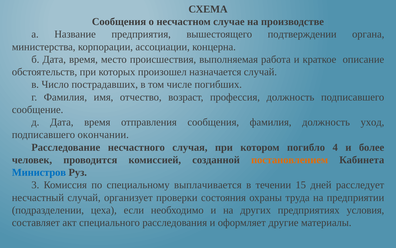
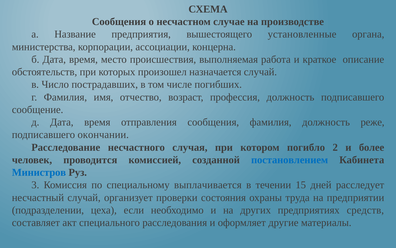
подтверждении: подтверждении -> установленные (302, 34)
уход: уход -> реже (373, 122)
4: 4 -> 2 (335, 147)
постановлением colour: orange -> blue (290, 160)
условия: условия -> средств (365, 210)
